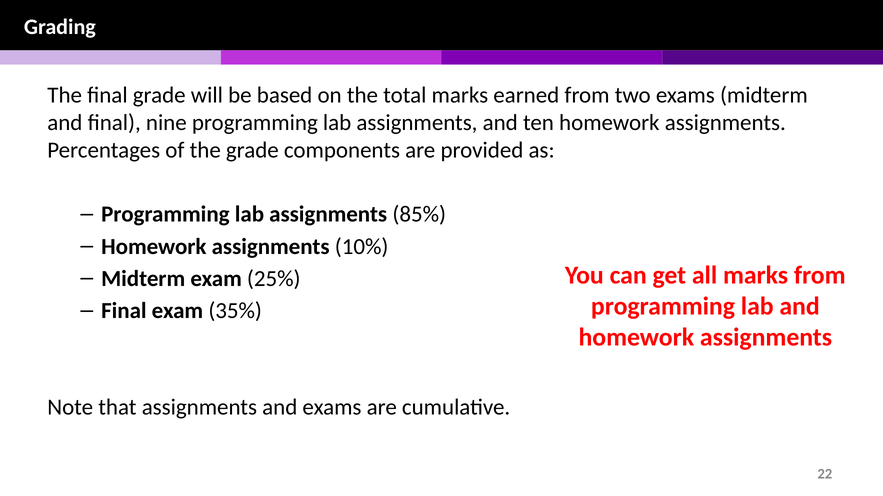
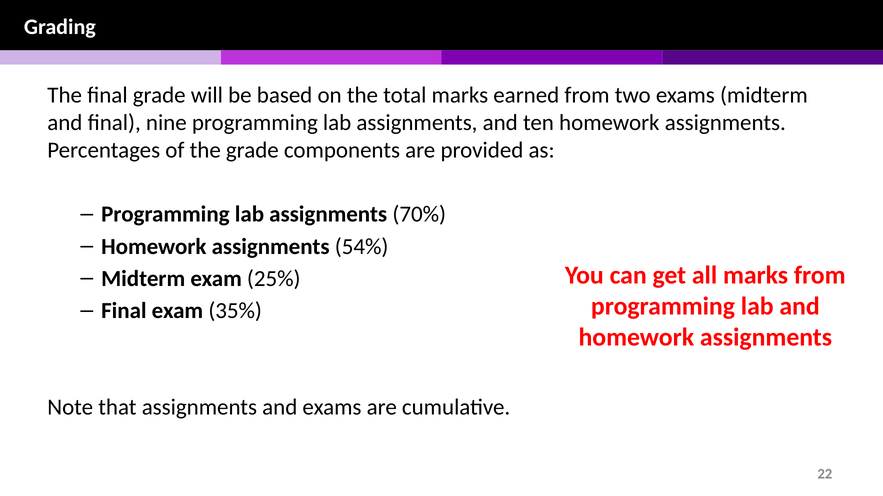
85%: 85% -> 70% (419, 215)
10%: 10% -> 54% (362, 247)
